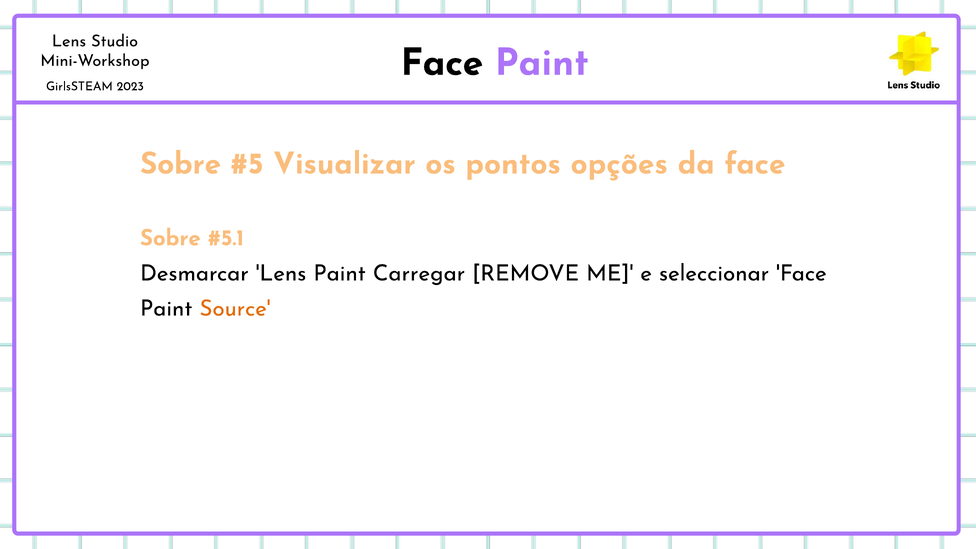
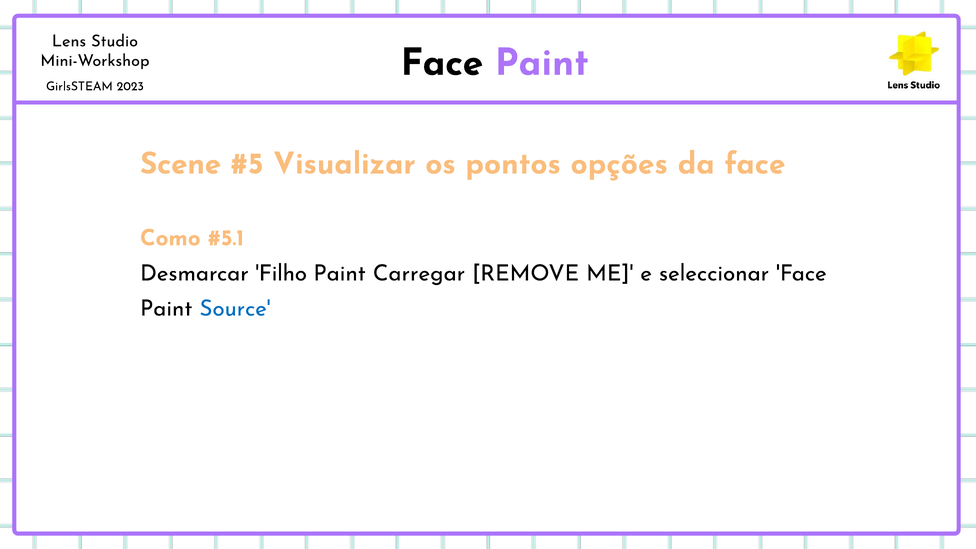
Sobre: Sobre -> Scene (181, 164)
Sobre: Sobre -> Como (170, 238)
Desmarcar Lens: Lens -> Filho (281, 273)
Source colour: orange -> blue (235, 308)
